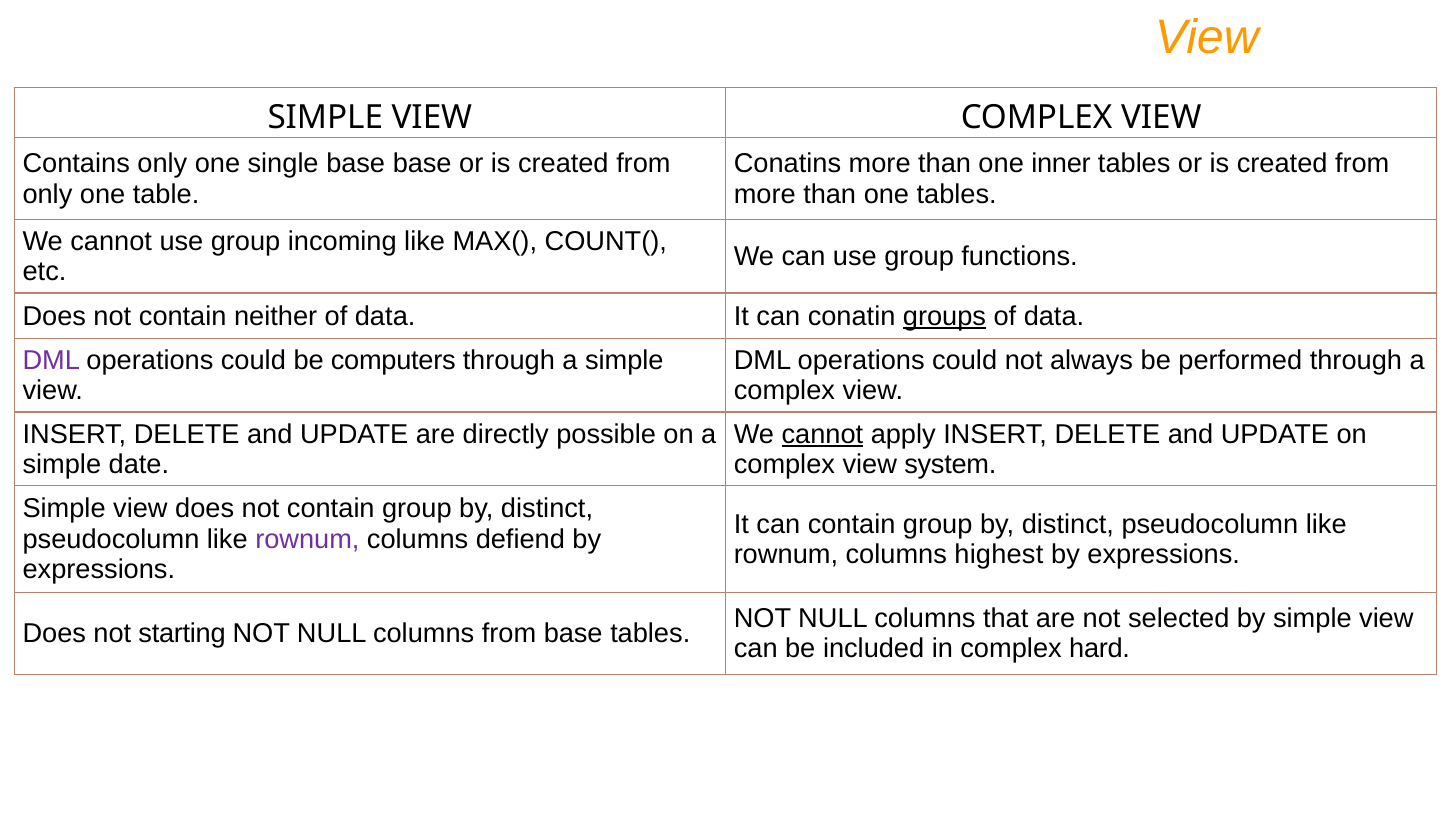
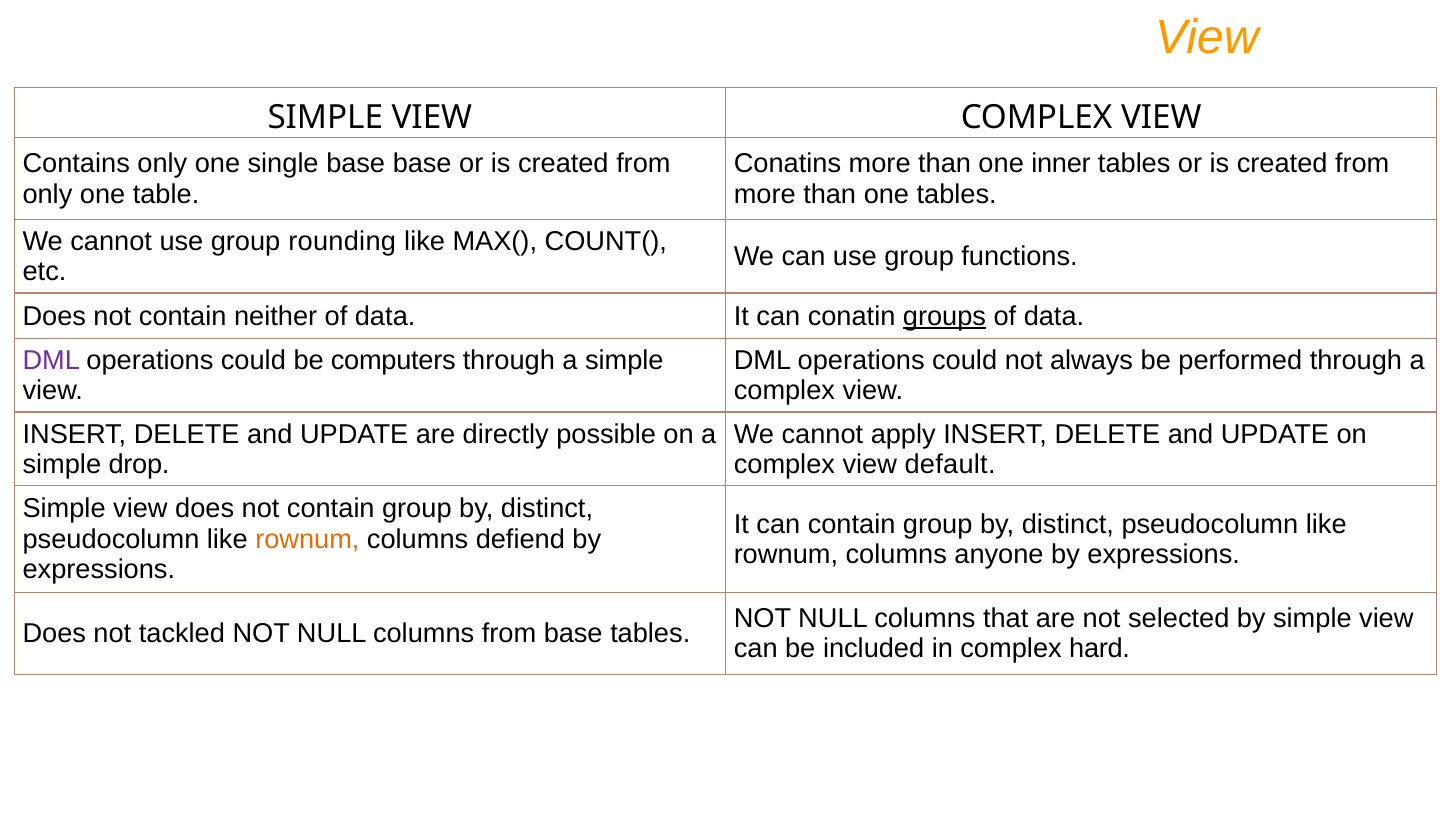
incoming: incoming -> rounding (342, 242)
cannot underline: present -> none (822, 434)
date: date -> drop (139, 465)
system: system -> default (950, 465)
rownum colour: purple -> orange (307, 540)
highest: highest -> anyone (999, 555)
starting: starting -> tackled (182, 634)
